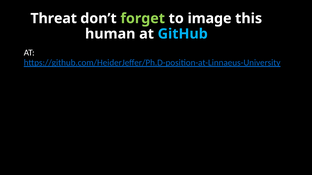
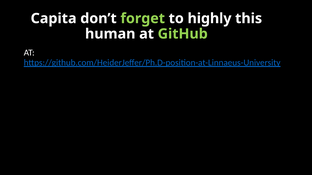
Threat: Threat -> Capita (54, 18)
image: image -> highly (210, 18)
GitHub colour: light blue -> light green (183, 34)
